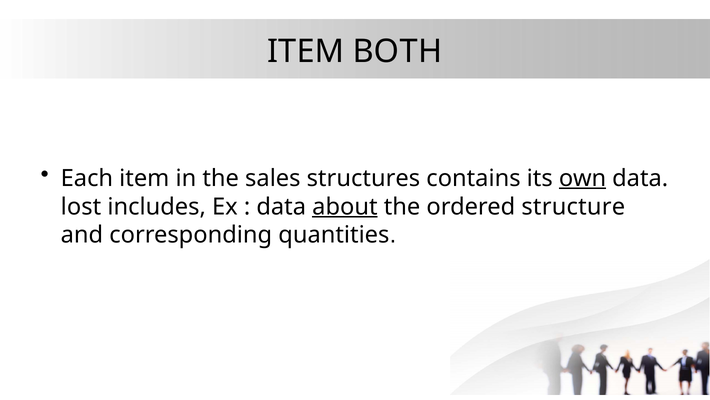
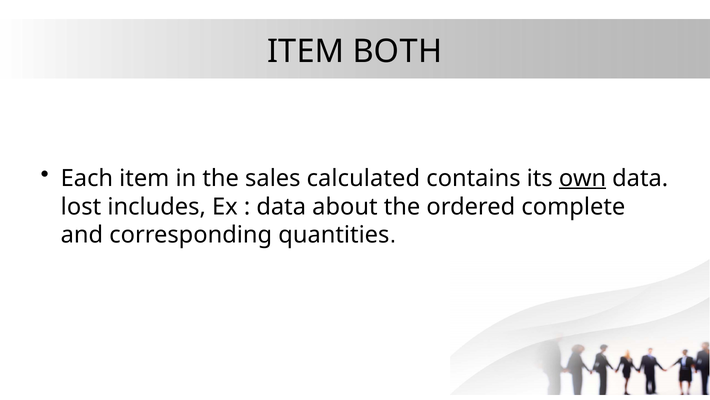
structures: structures -> calculated (363, 178)
about underline: present -> none (345, 206)
structure: structure -> complete (573, 206)
